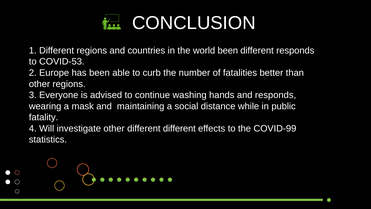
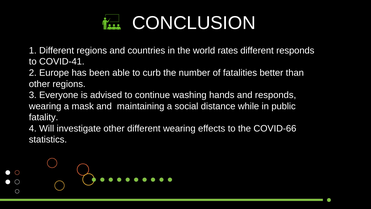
world been: been -> rates (228, 50)
COVID-53: COVID-53 -> COVID-41 (62, 62)
different different: different -> wearing (179, 128)
COVID-99: COVID-99 -> COVID-66 (275, 128)
